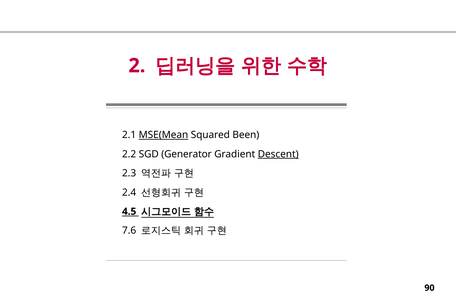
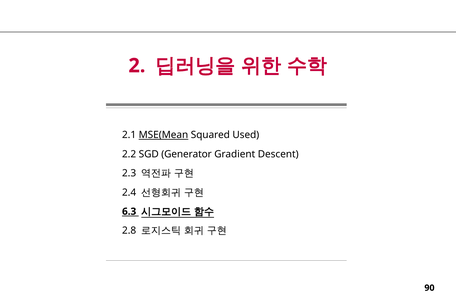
Been: Been -> Used (246, 135)
Descent underline: present -> none (278, 154)
4.5: 4.5 -> 6.3 (129, 211)
7.6: 7.6 -> 2.8 (129, 230)
